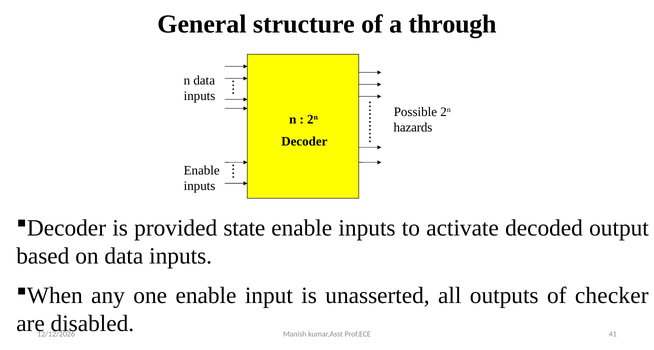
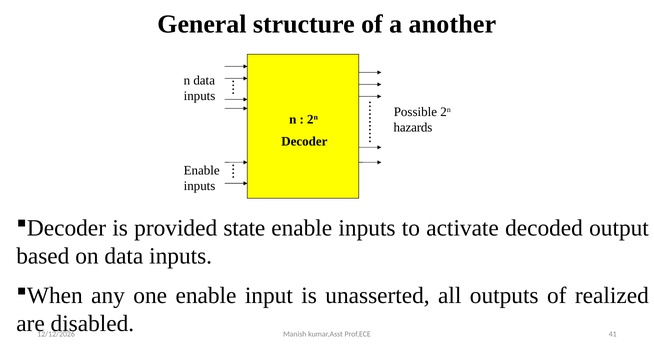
through: through -> another (452, 24)
checker: checker -> realized (612, 296)
